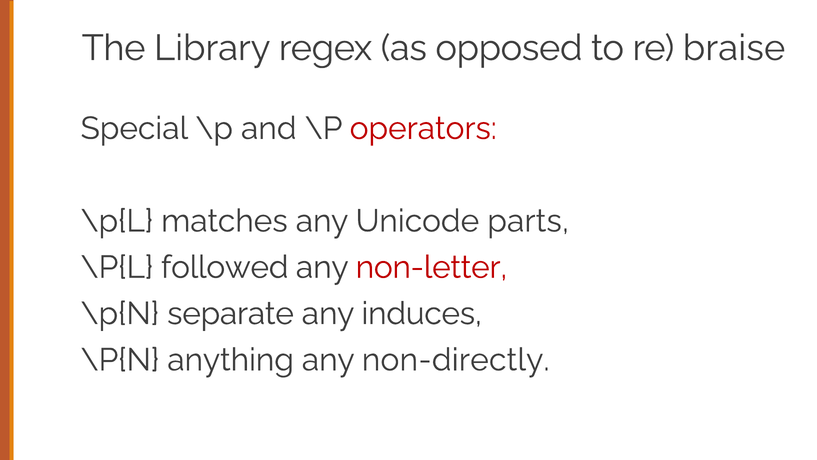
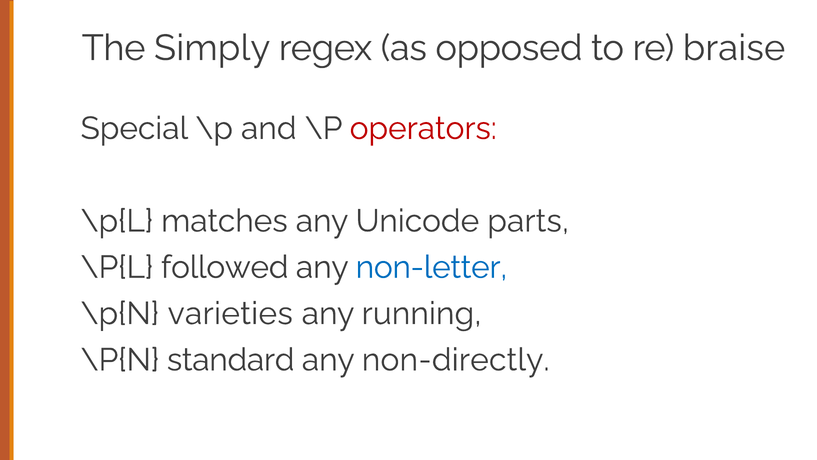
Library: Library -> Simply (212, 48)
non-letter colour: red -> blue (432, 267)
separate: separate -> varieties (230, 313)
induces: induces -> running (421, 313)
anything: anything -> standard (231, 360)
